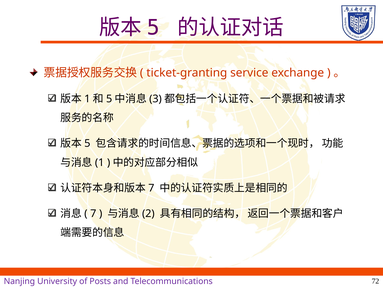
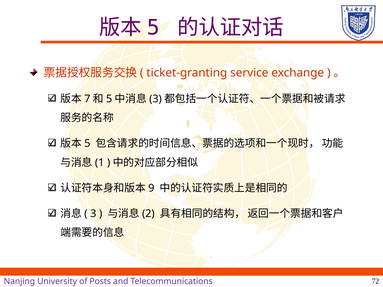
1: 1 -> 7 (87, 99)
7: 7 -> 9 (151, 188)
7: 7 -> 3 (93, 214)
